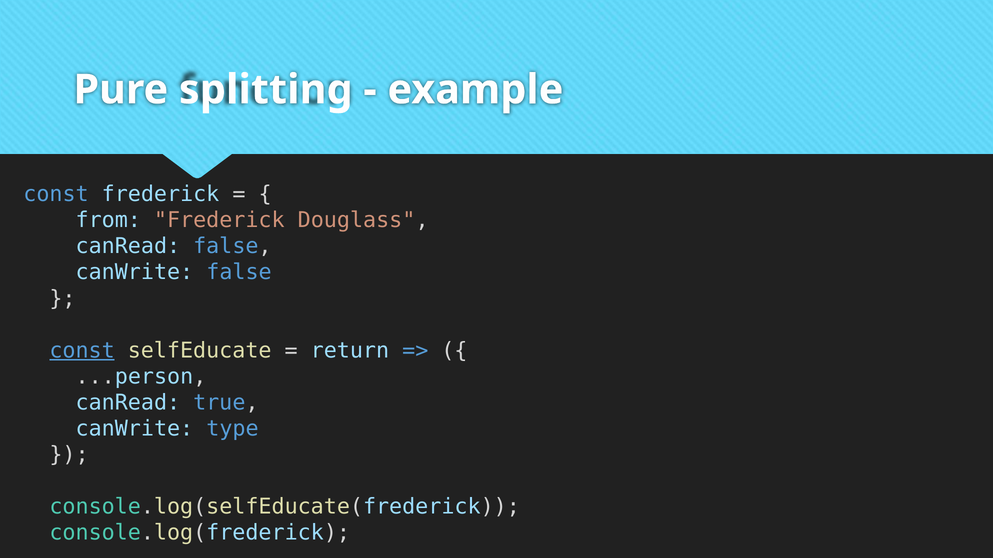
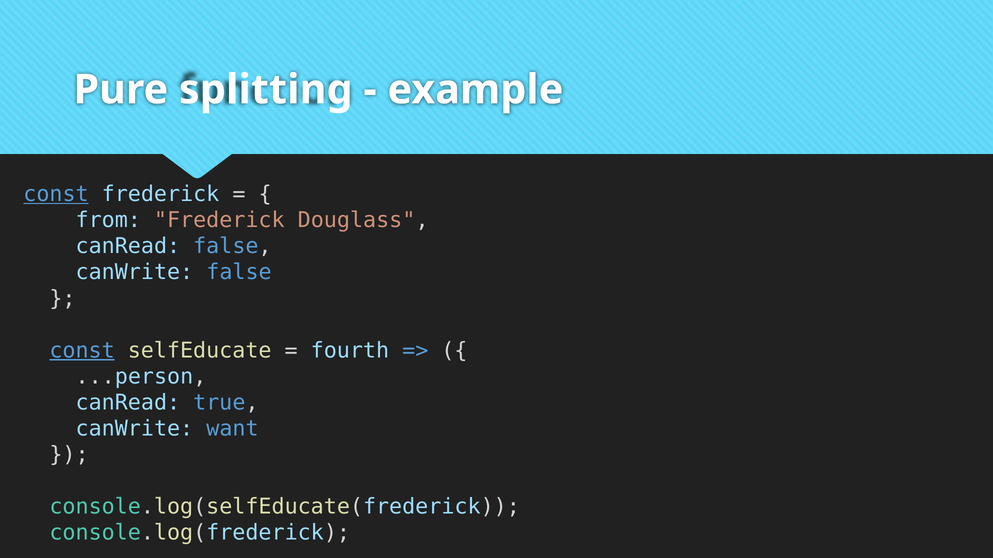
const underline: none -> present (56, 194)
return: return -> fourth (350, 351)
type: type -> want (232, 429)
